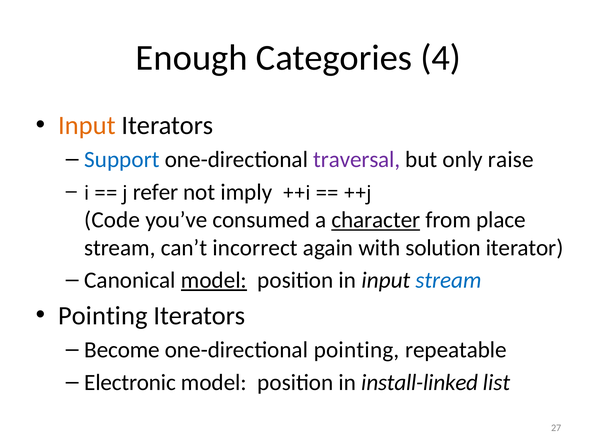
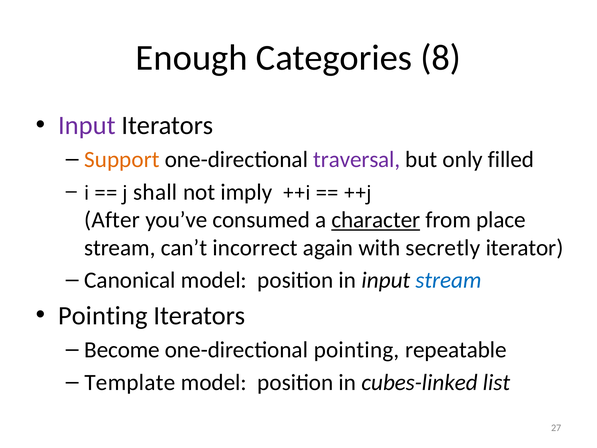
4: 4 -> 8 (441, 58)
Input colour: orange -> purple (87, 125)
Support colour: blue -> orange (122, 159)
raise: raise -> filled (511, 159)
refer: refer -> shall (155, 192)
Code: Code -> After (112, 220)
solution: solution -> secretly (443, 248)
model underline: present -> none (214, 280)
Electronic: Electronic -> Template (130, 382)
install-linked: install-linked -> cubes-linked (420, 382)
